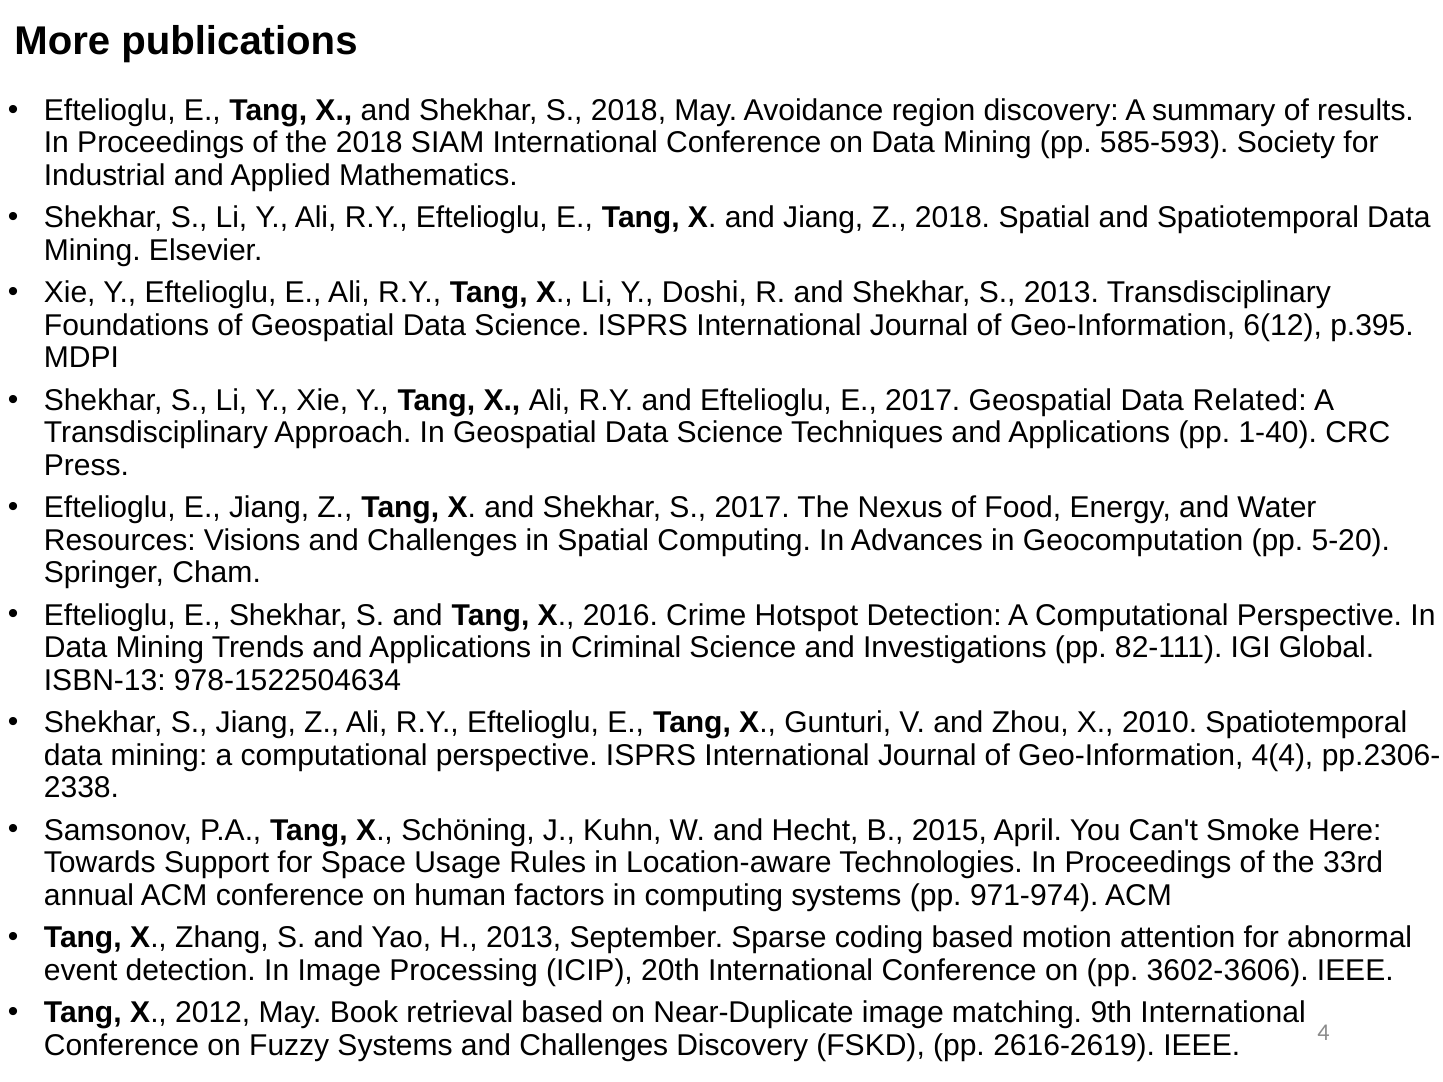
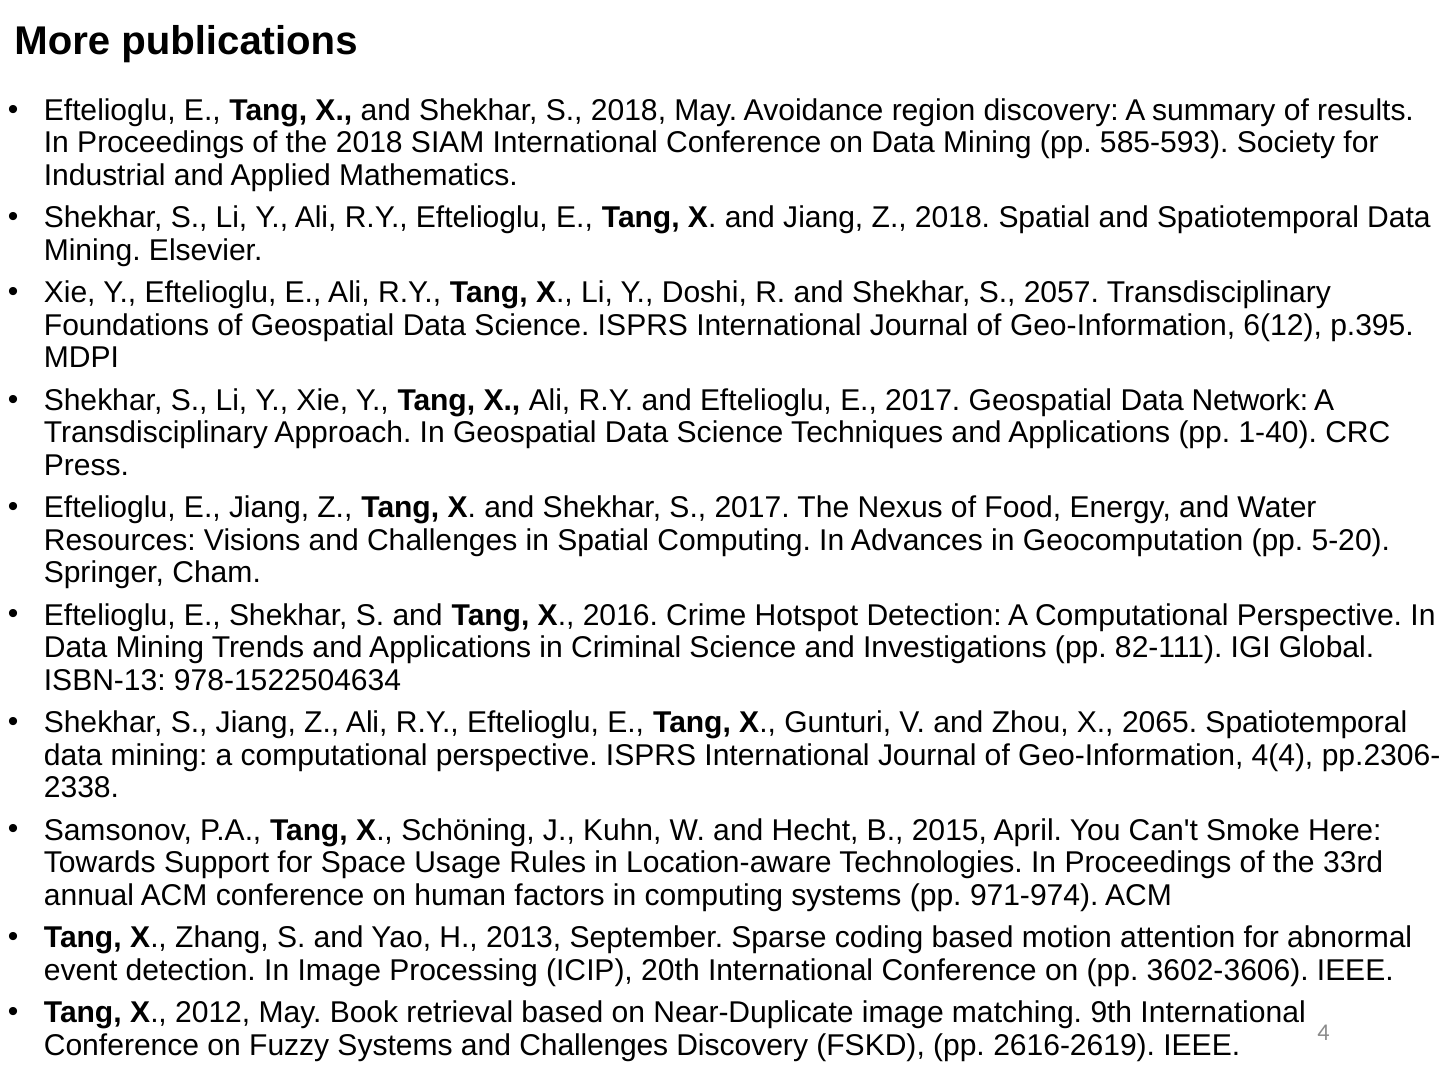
S 2013: 2013 -> 2057 (1061, 293)
Related: Related -> Network (1250, 400)
2010: 2010 -> 2065 (1160, 723)
